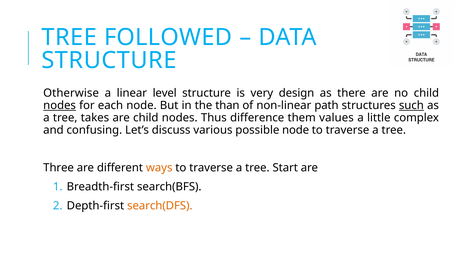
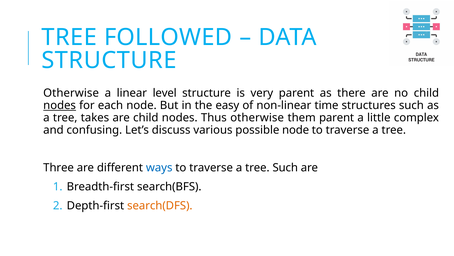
very design: design -> parent (296, 93)
than: than -> easy (227, 105)
path: path -> time (326, 105)
such underline: present -> none (411, 105)
Thus difference: difference -> otherwise (257, 117)
them values: values -> parent (337, 117)
ways colour: orange -> blue (159, 167)
tree Start: Start -> Such (285, 167)
